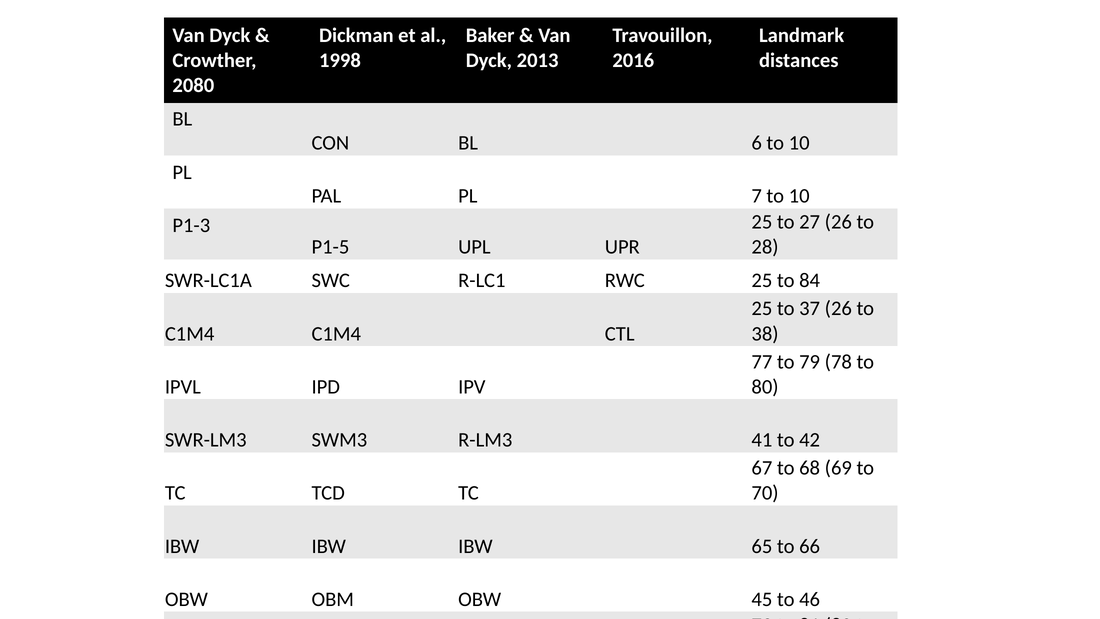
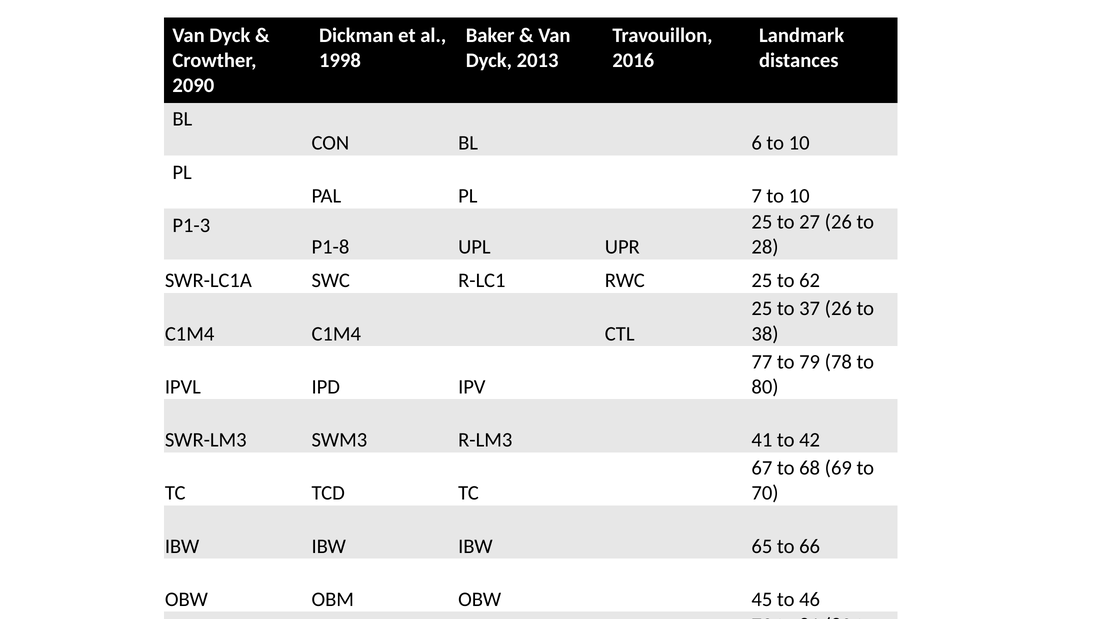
2080: 2080 -> 2090 (193, 86)
P1-5: P1-5 -> P1-8 (330, 247)
to 84: 84 -> 62 (810, 281)
